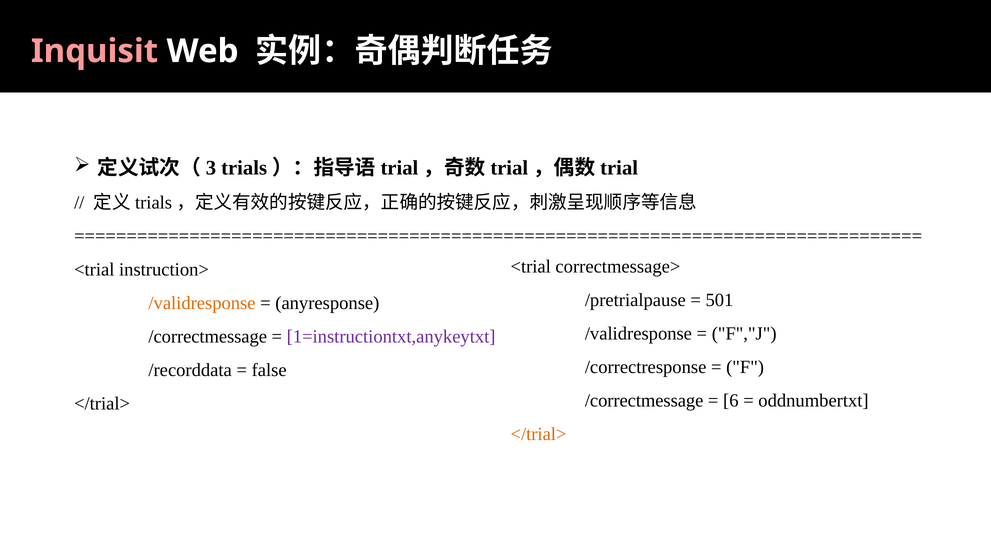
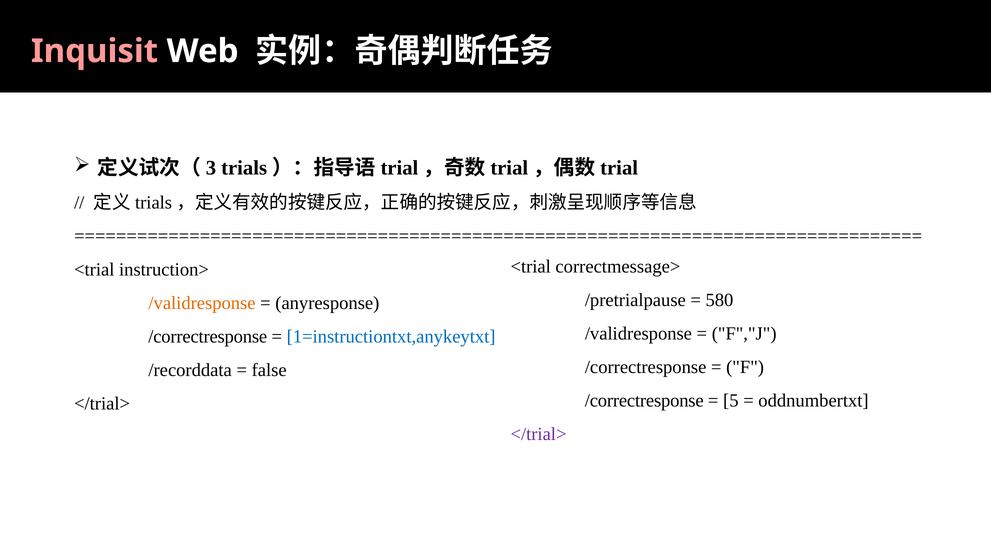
501: 501 -> 580 (719, 300)
/correctmessage: /correctmessage -> /correctresponse (208, 336)
1=instructiontxt,anykeytxt colour: purple -> blue (391, 336)
/correctmessage: /correctmessage -> /correctresponse (644, 400)
6: 6 -> 5 (731, 400)
</trial> colour: orange -> purple (539, 433)
